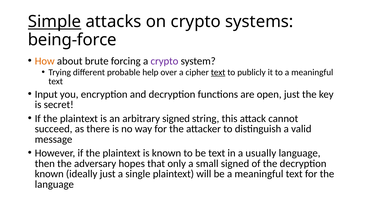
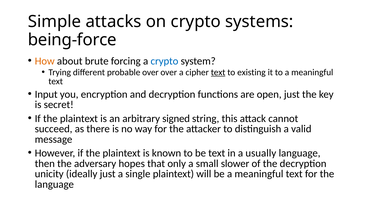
Simple underline: present -> none (55, 22)
crypto colour: purple -> blue (164, 61)
probable help: help -> over (150, 72)
publicly: publicly -> existing (251, 72)
small signed: signed -> slower (235, 163)
known: known -> unicity (49, 174)
